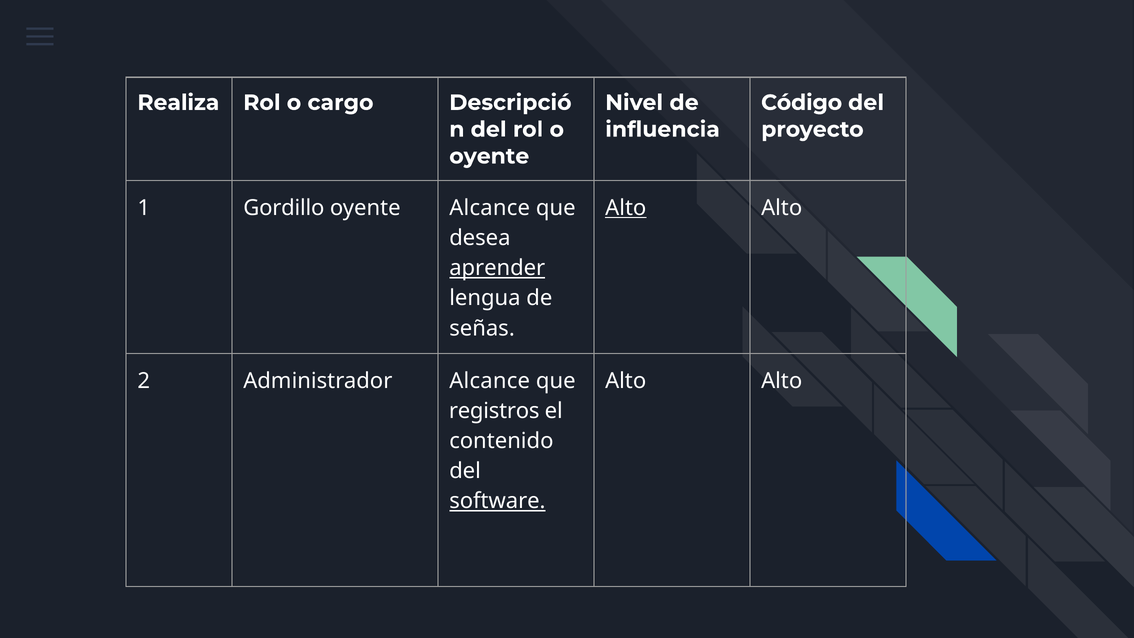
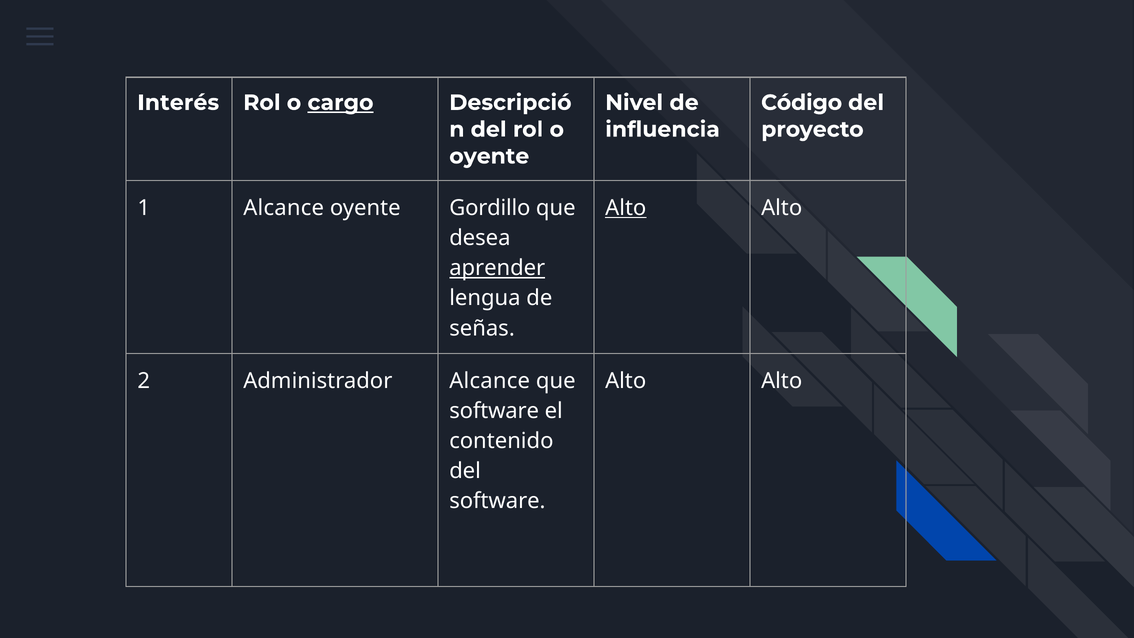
Realiza: Realiza -> Interés (178, 103)
cargo underline: none -> present (340, 103)
1 Gordillo: Gordillo -> Alcance (284, 208)
oyente Alcance: Alcance -> Gordillo (490, 208)
registros: registros -> software (494, 411)
software underline: present -> none (497, 501)
